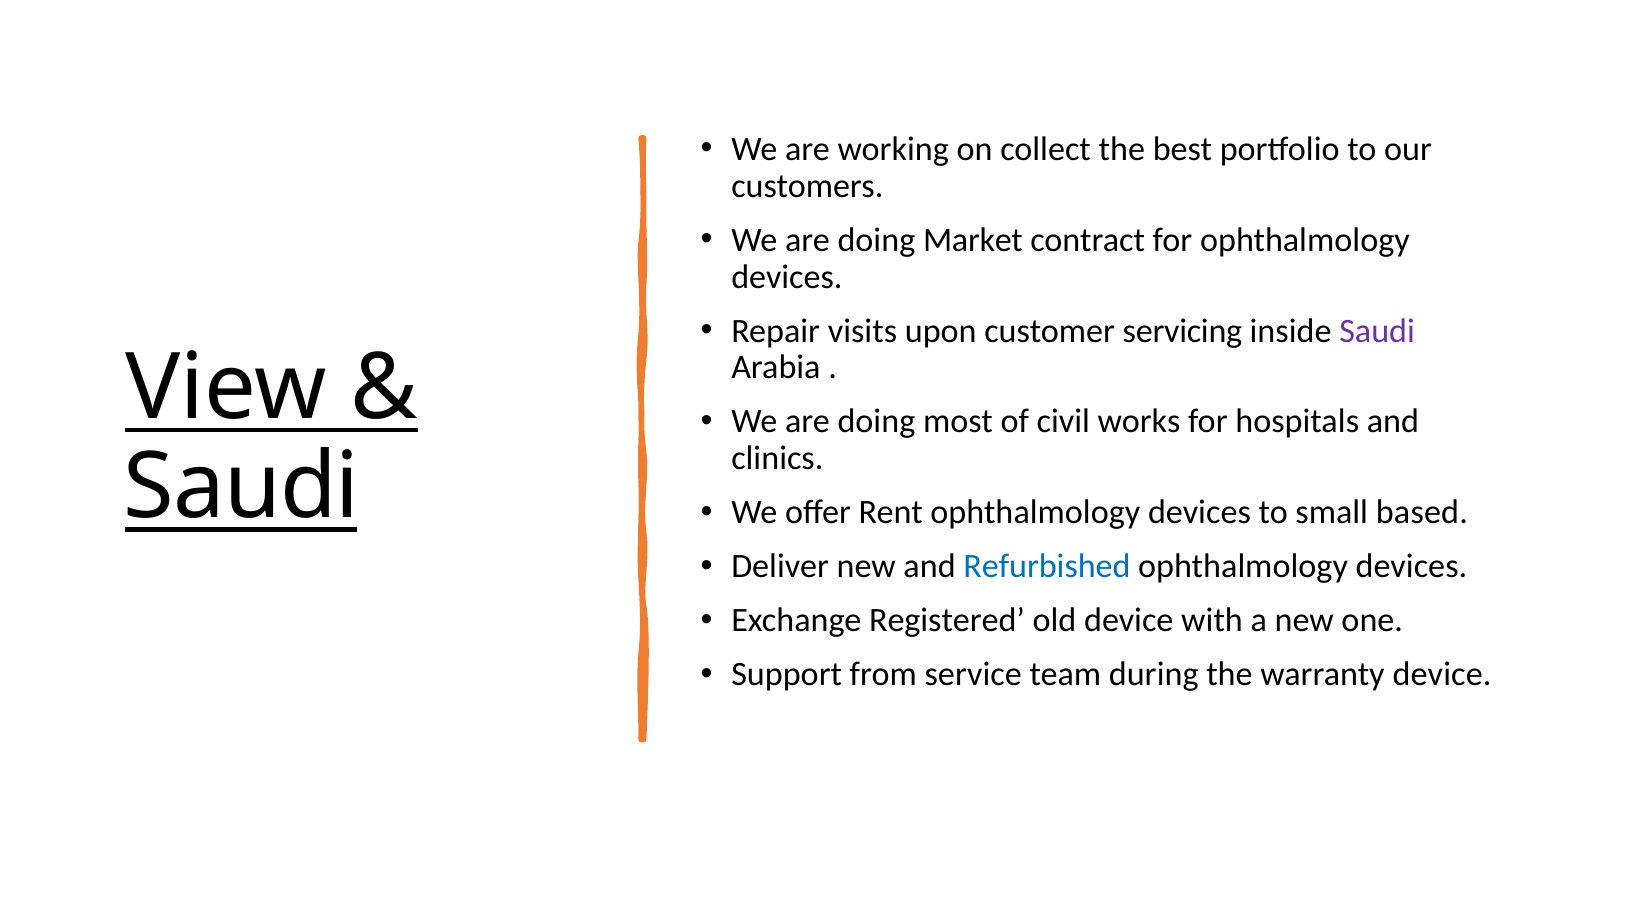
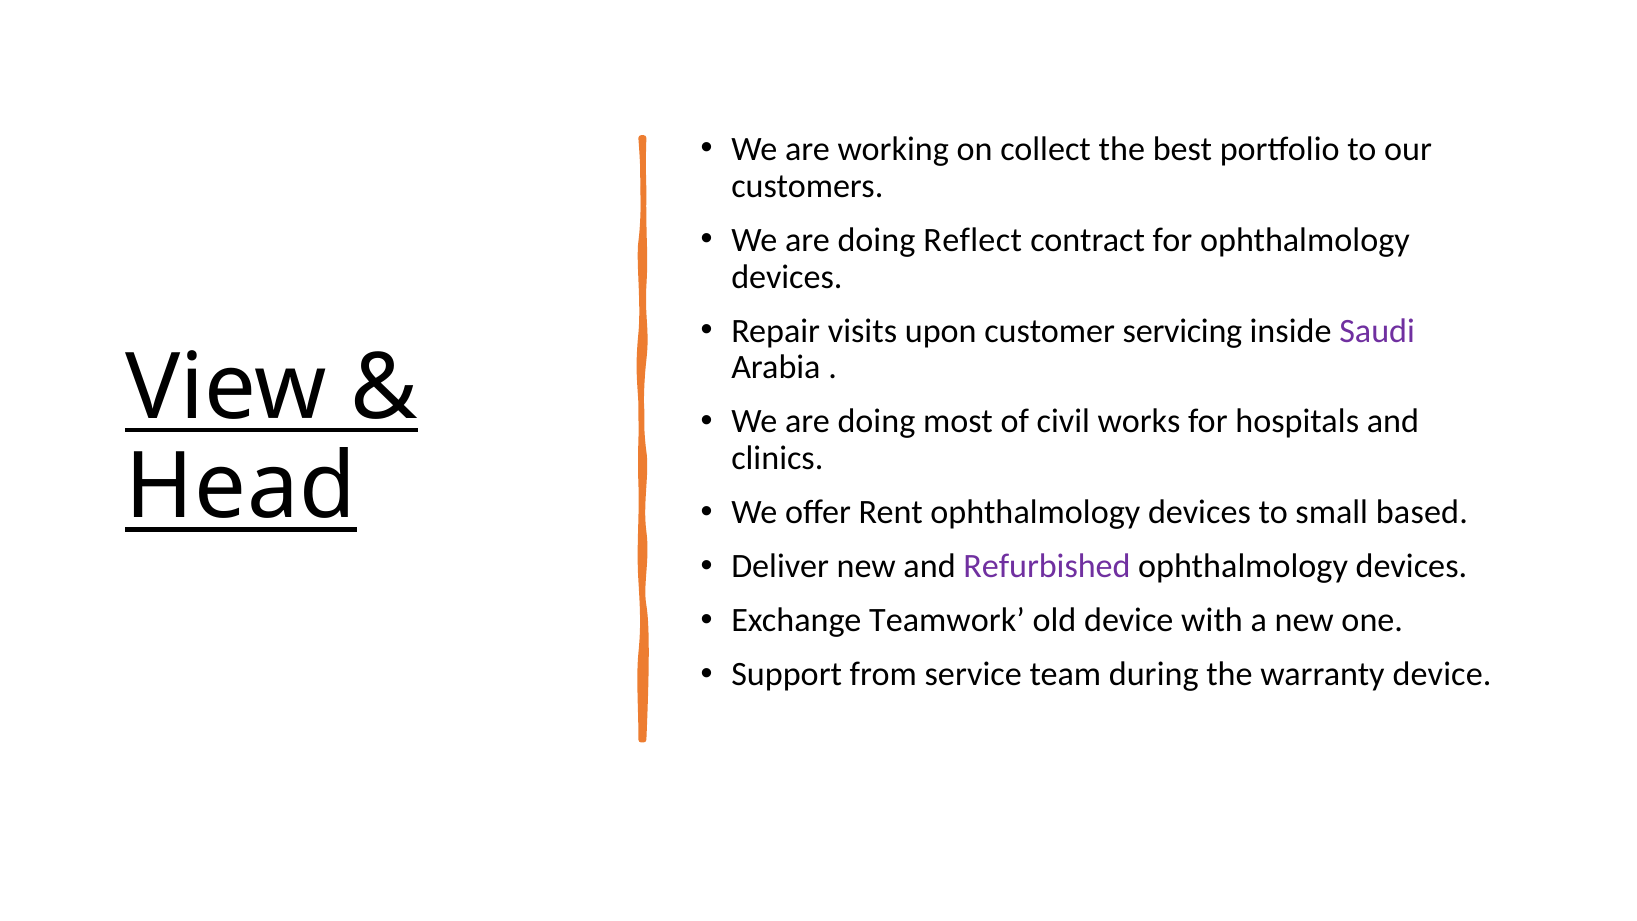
Market: Market -> Reflect (973, 240)
Saudi: Saudi -> Head (241, 487)
Refurbished colour: blue -> purple (1047, 566)
Registered: Registered -> Teamwork (947, 620)
